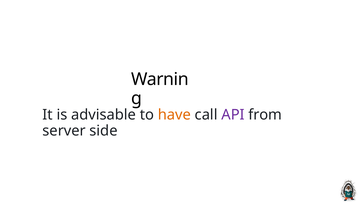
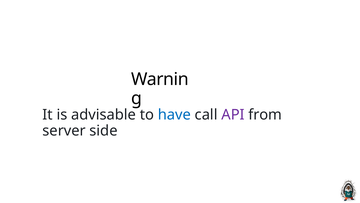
have colour: orange -> blue (174, 115)
